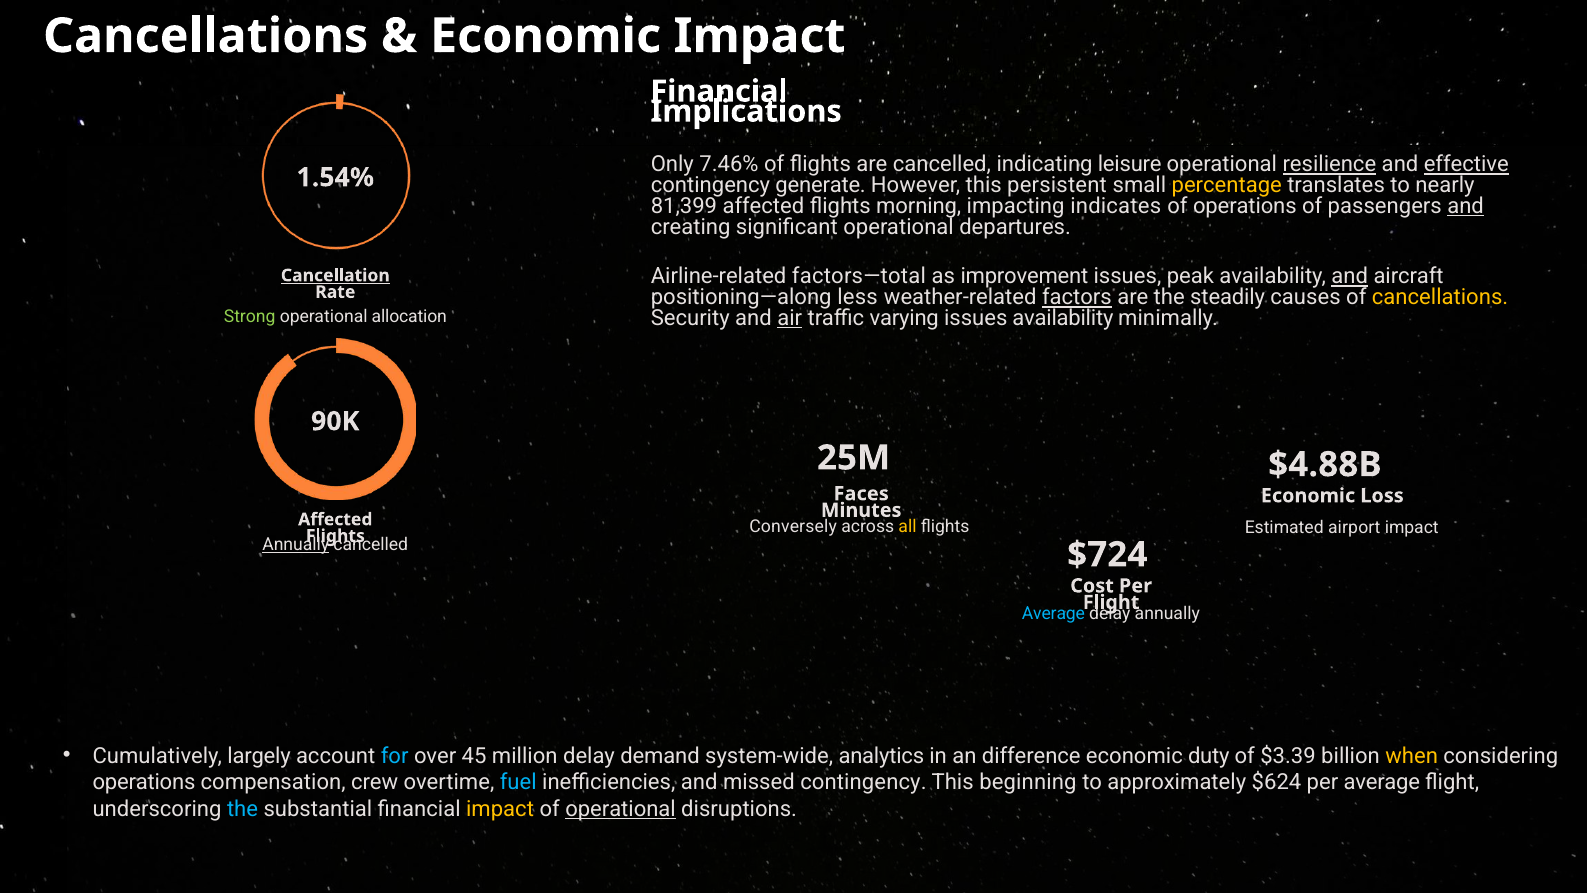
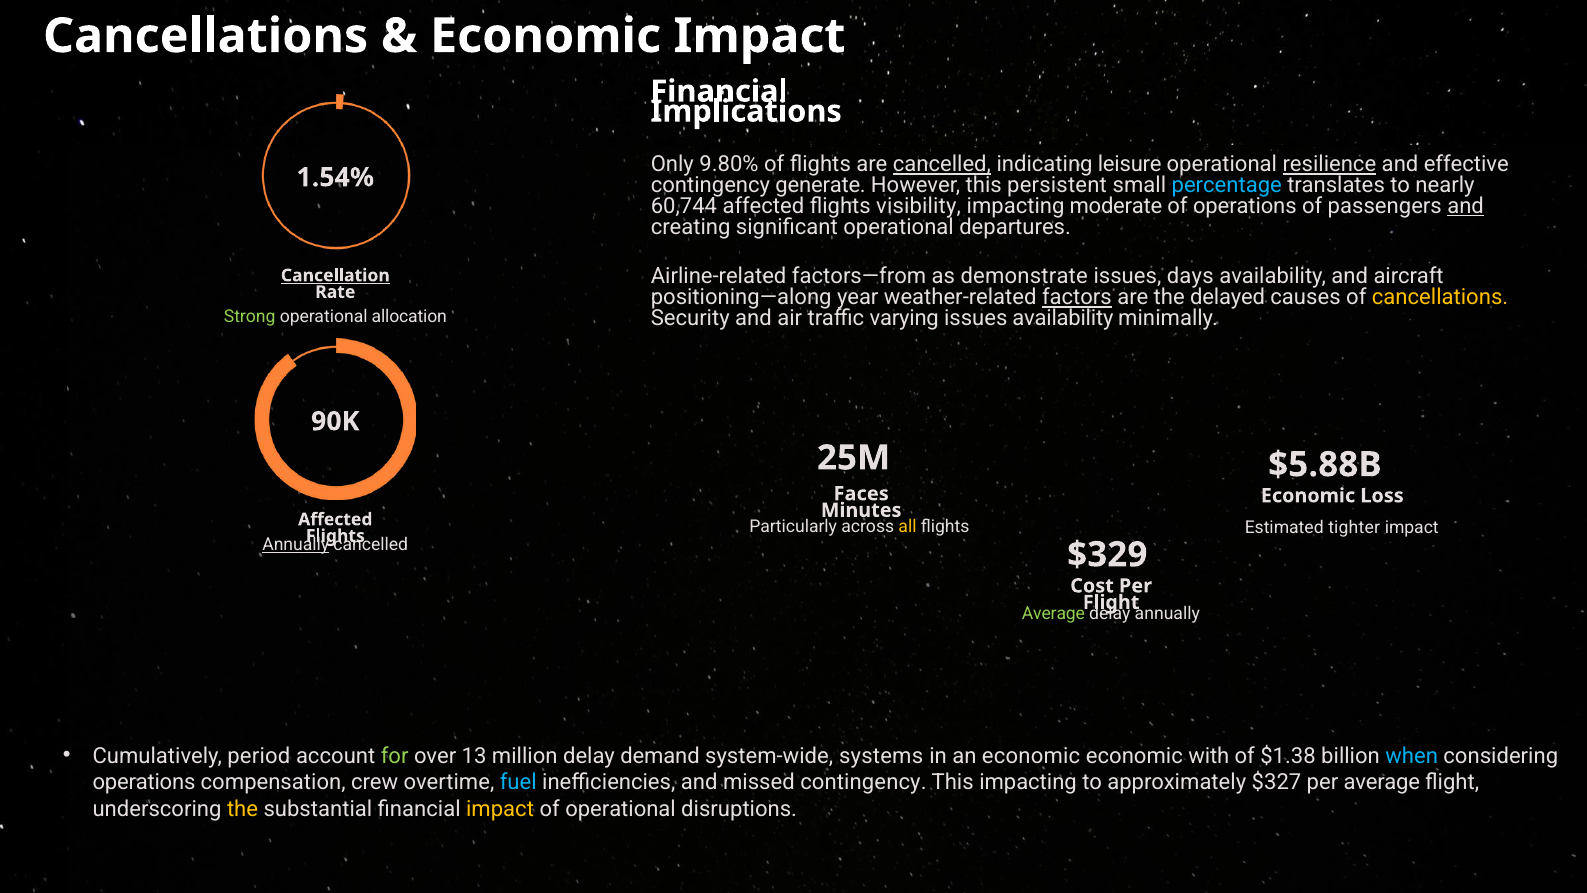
7.46%: 7.46% -> 9.80% (729, 164)
cancelled underline: none -> present (942, 164)
effective underline: present -> none (1466, 164)
percentage colour: yellow -> light blue (1227, 185)
81,399: 81,399 -> 60,744 (684, 206)
morning: morning -> visibility (919, 206)
indicates: indicates -> moderate (1116, 206)
factors—total: factors—total -> factors—from (859, 276)
improvement: improvement -> demonstrate (1024, 276)
peak: peak -> days (1190, 276)
and underline: present -> none (1350, 276)
less: less -> year (858, 297)
steadily: steadily -> delayed (1228, 297)
air underline: present -> none (790, 318)
$4.88B: $4.88B -> $5.88B (1325, 464)
Conversely: Conversely -> Particularly (793, 527)
airport: airport -> tighter (1354, 528)
$724: $724 -> $329 (1107, 555)
Average colour: light blue -> light green (1053, 614)
largely: largely -> period (259, 756)
for colour: light blue -> light green (395, 756)
45: 45 -> 13 (474, 756)
analytics: analytics -> systems (881, 756)
an difference: difference -> economic (1031, 756)
duty: duty -> with (1209, 756)
$3.39: $3.39 -> $1.38 (1288, 756)
when colour: yellow -> light blue (1412, 756)
This beginning: beginning -> impacting (1028, 782)
$624: $624 -> $327 (1277, 782)
the colour: light blue -> yellow (243, 809)
operational underline: present -> none (621, 809)
